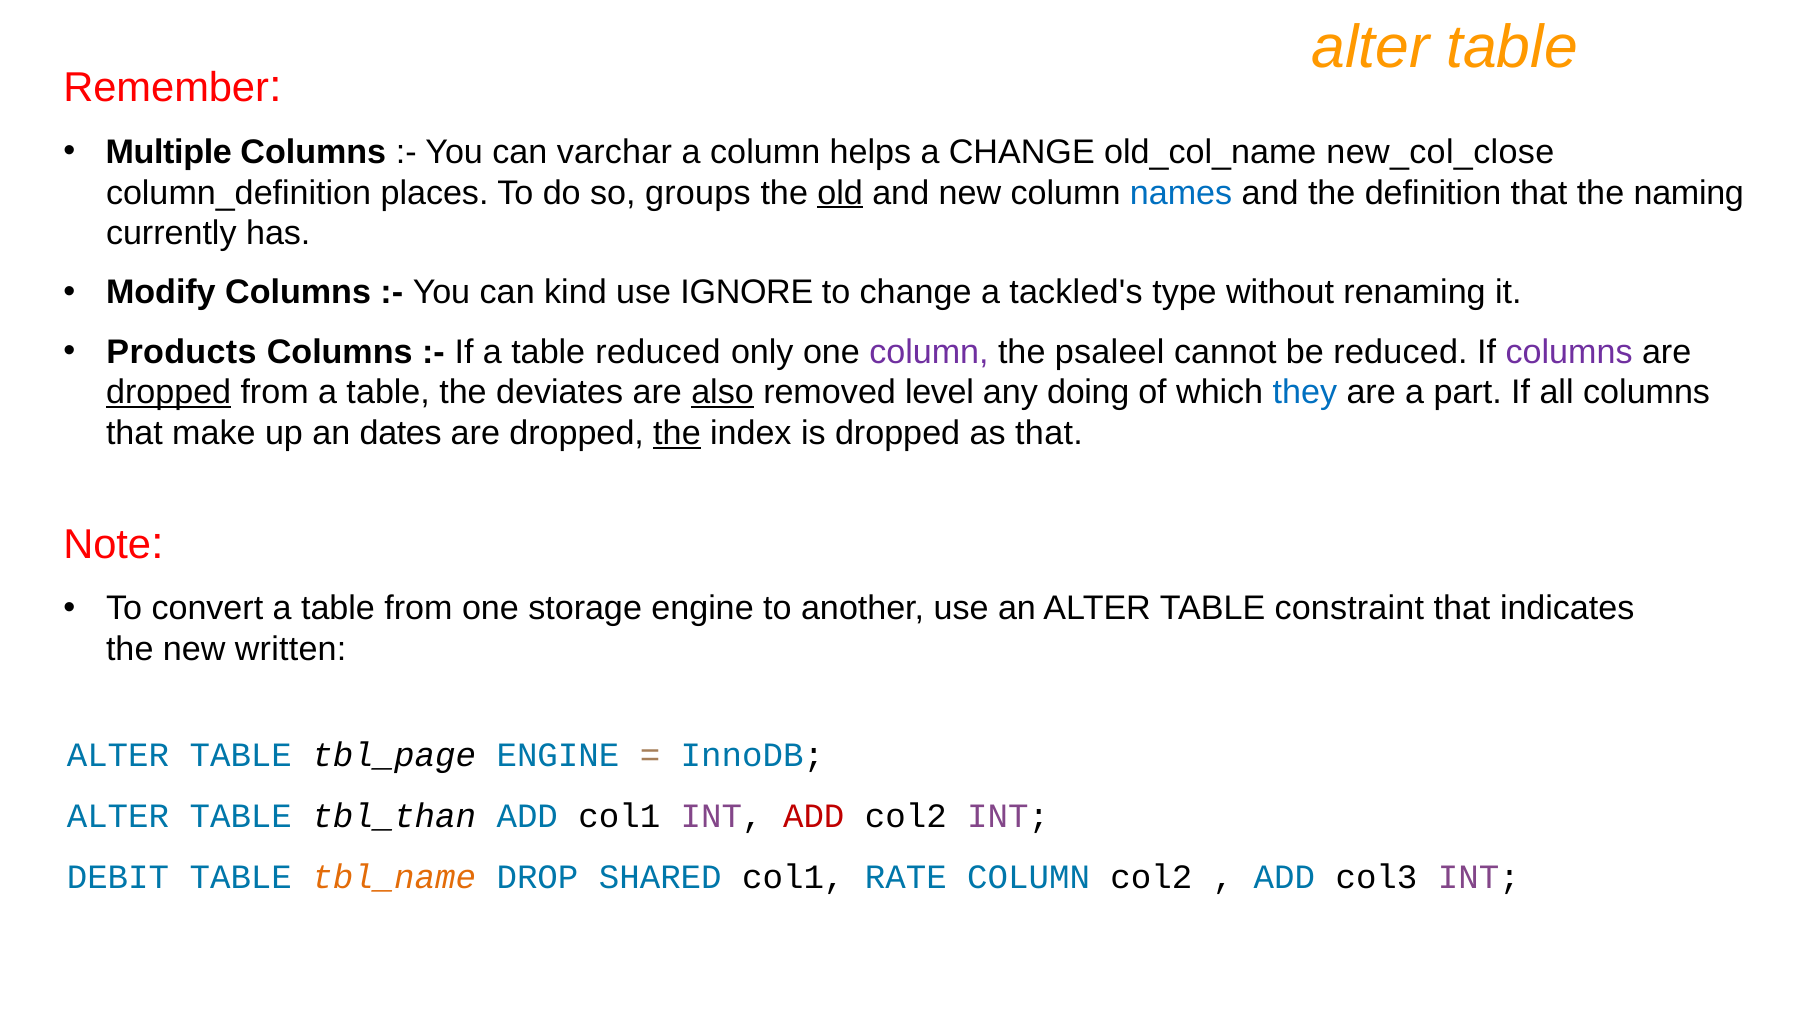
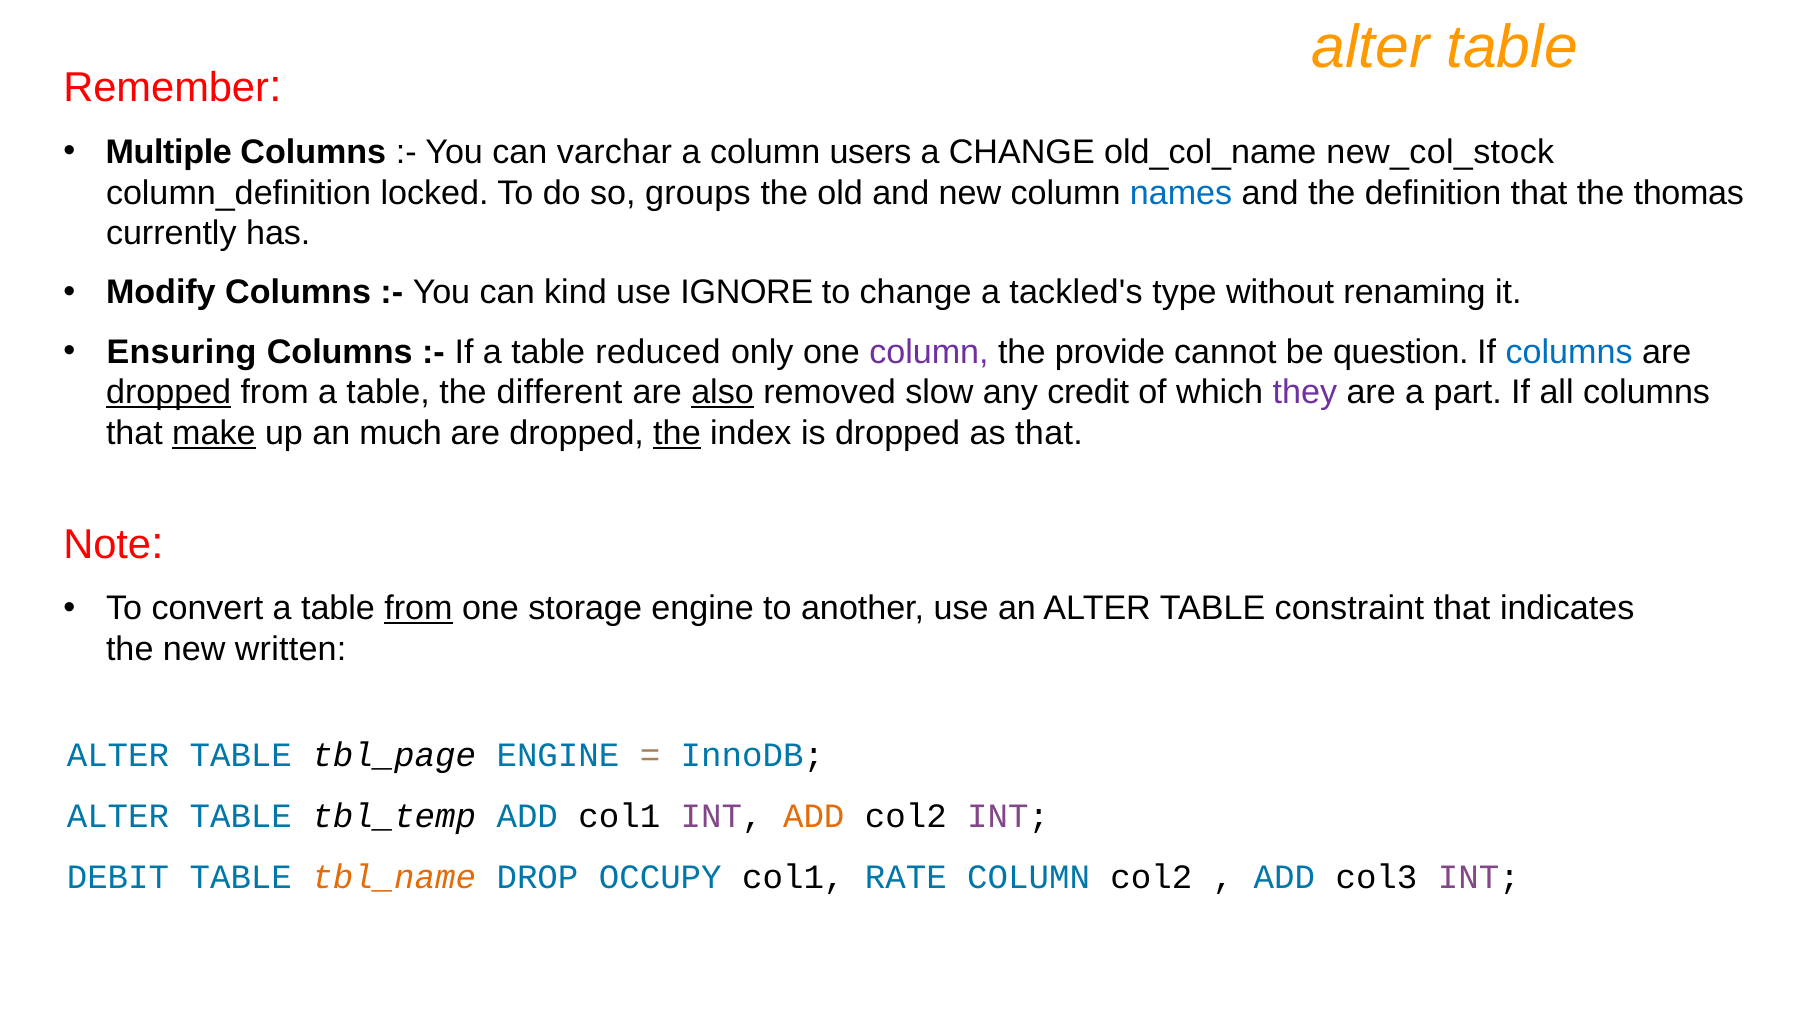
helps: helps -> users (871, 152)
new_col_close: new_col_close -> new_col_stock (1440, 152)
places: places -> locked (435, 193)
old underline: present -> none (840, 193)
naming: naming -> thomas (1689, 193)
Products: Products -> Ensuring (182, 352)
psaleel: psaleel -> provide (1110, 352)
be reduced: reduced -> question (1401, 352)
columns colour: purple -> blue (1569, 352)
deviates: deviates -> different (559, 393)
level: level -> slow (939, 393)
doing: doing -> credit (1088, 393)
they colour: blue -> purple (1305, 393)
make underline: none -> present (214, 434)
dates: dates -> much (401, 434)
from underline: none -> present (418, 609)
tbl_than: tbl_than -> tbl_temp (394, 816)
ADD colour: red -> orange (814, 816)
SHARED: SHARED -> OCCUPY (660, 878)
